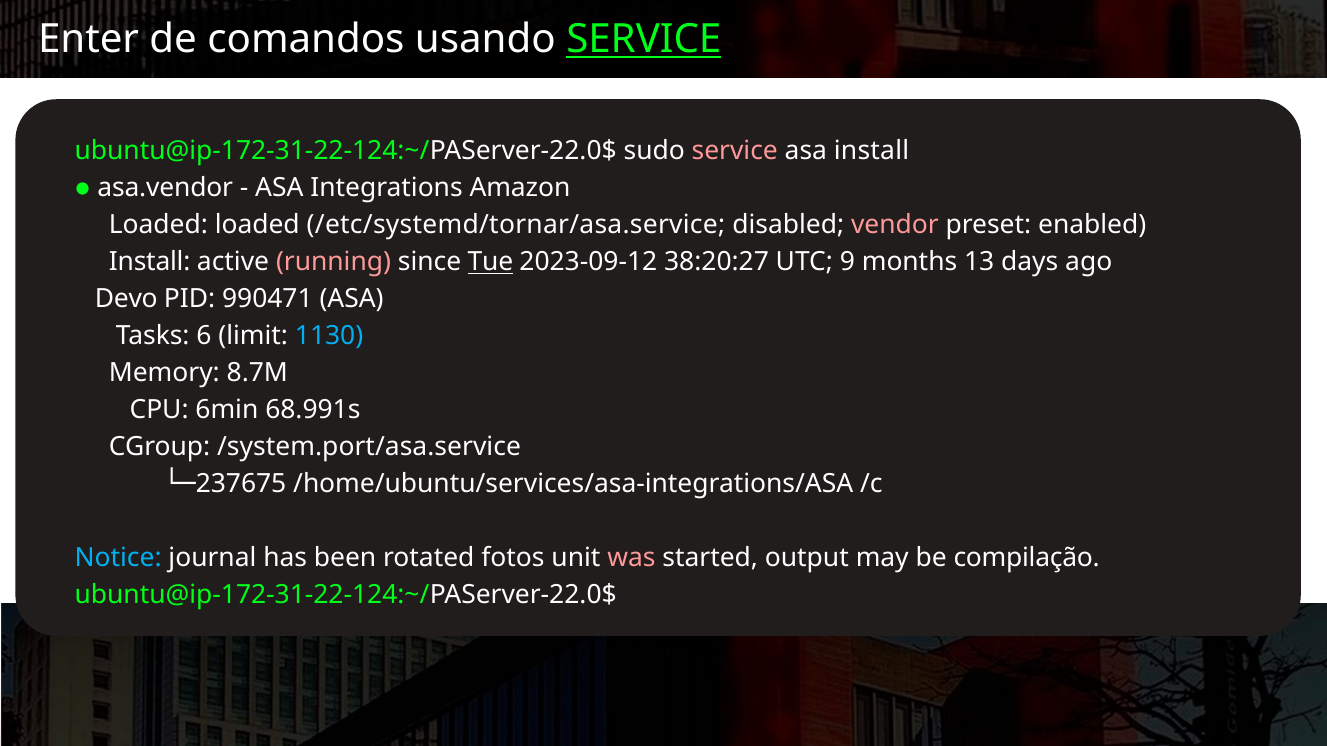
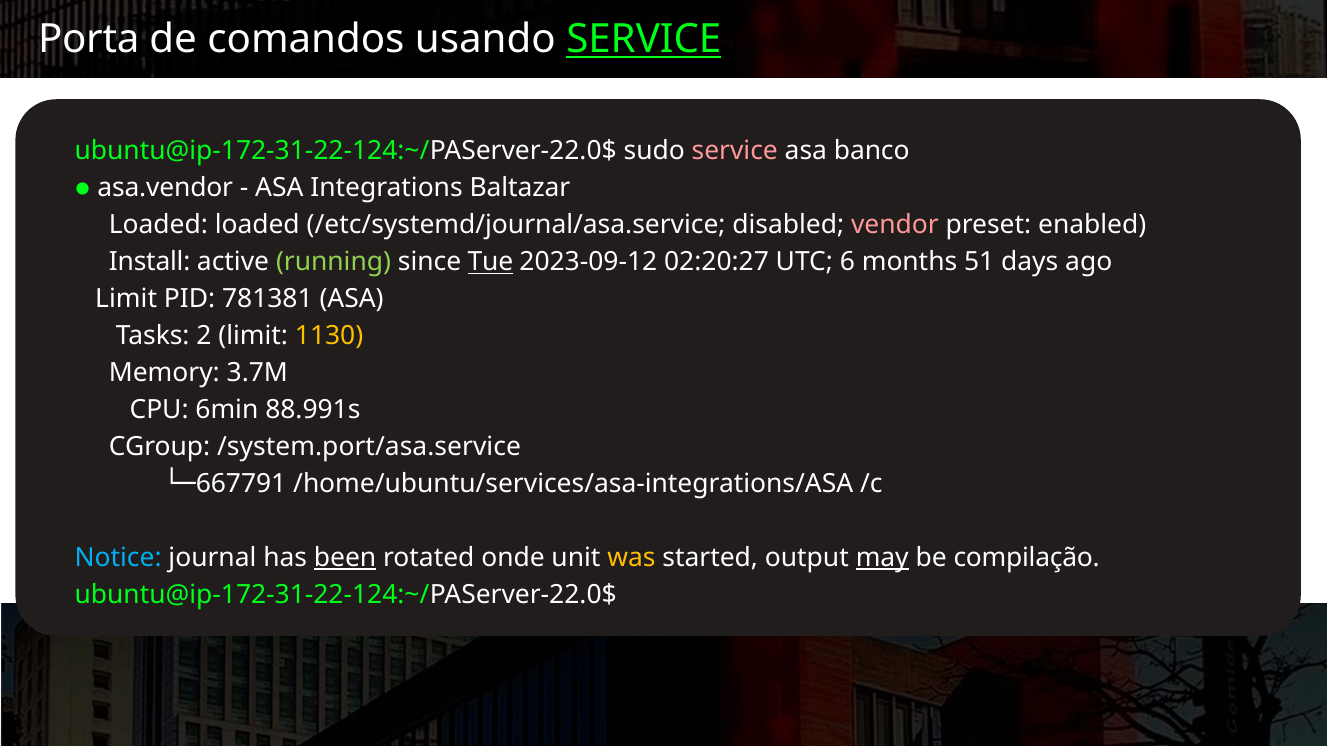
Enter: Enter -> Porta (89, 40)
asa install: install -> banco (872, 151)
Amazon: Amazon -> Baltazar (520, 188)
/etc/systemd/tornar/asa.service: /etc/systemd/tornar/asa.service -> /etc/systemd/journal/asa.service (516, 225)
running colour: pink -> light green (334, 262)
38:20:27: 38:20:27 -> 02:20:27 (717, 262)
9: 9 -> 6 (847, 262)
13: 13 -> 51 (979, 262)
Devo: Devo -> Limit (126, 299)
990471: 990471 -> 781381 (267, 299)
6: 6 -> 2 (204, 336)
1130 colour: light blue -> yellow (329, 336)
8.7M: 8.7M -> 3.7M (257, 373)
68.991s: 68.991s -> 88.991s (313, 410)
237675: 237675 -> 667791 (241, 484)
been underline: none -> present (345, 558)
fotos: fotos -> onde (513, 558)
was colour: pink -> yellow (631, 558)
may underline: none -> present (882, 558)
